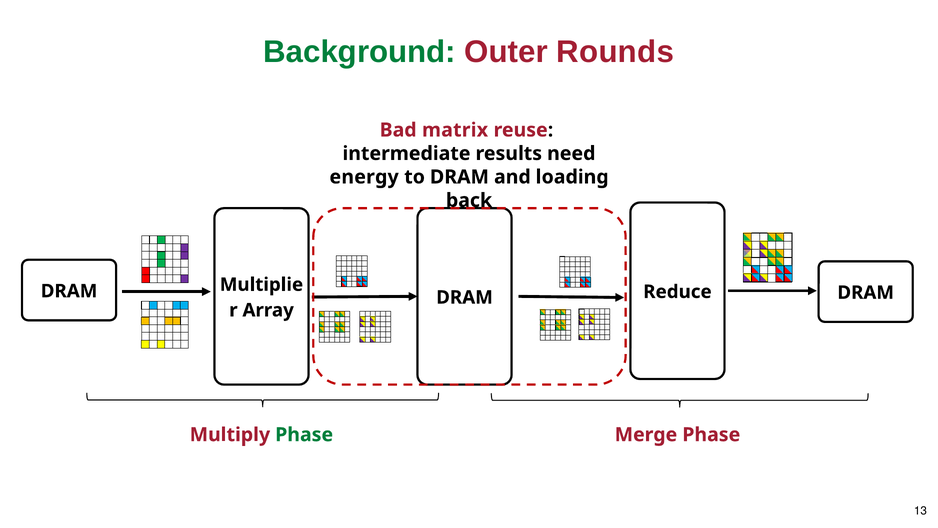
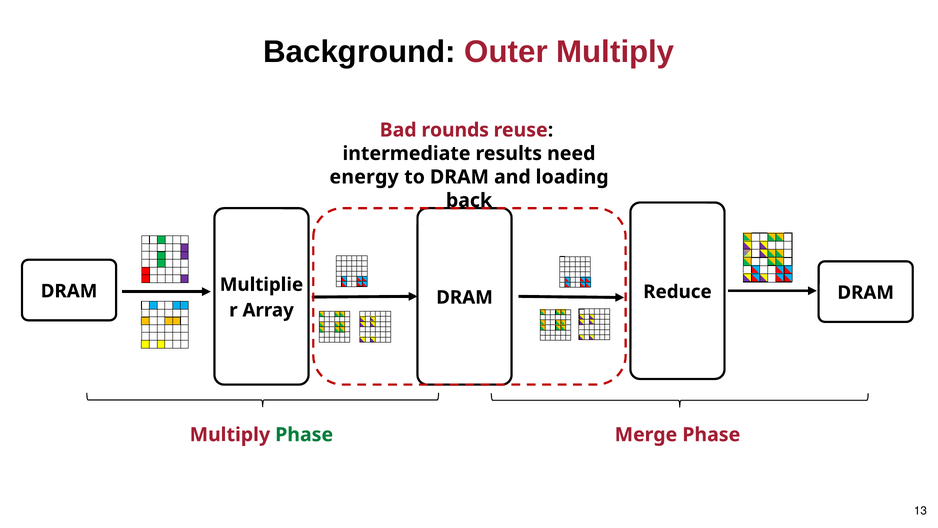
Background colour: green -> black (360, 52)
Outer Rounds: Rounds -> Multiply (615, 52)
matrix: matrix -> rounds (455, 130)
